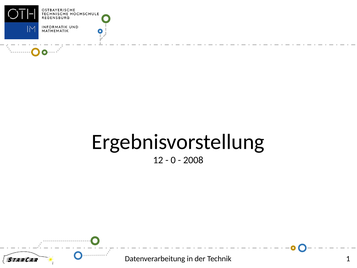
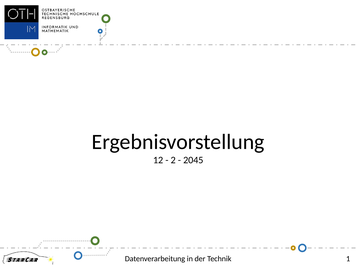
0: 0 -> 2 (173, 160)
2008: 2008 -> 2045 (193, 160)
